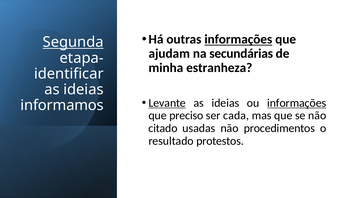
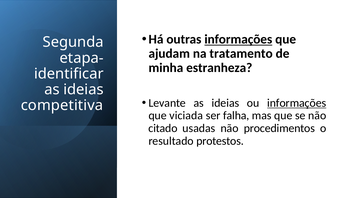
Segunda underline: present -> none (73, 42)
secundárias: secundárias -> tratamento (241, 54)
Levante underline: present -> none (167, 103)
informamos: informamos -> competitiva (62, 106)
preciso: preciso -> viciada (186, 116)
cada: cada -> falha (236, 116)
